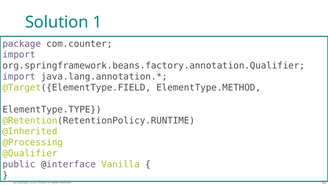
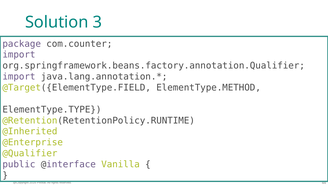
1: 1 -> 3 (97, 22)
@Processing: @Processing -> @Enterprise (33, 142)
